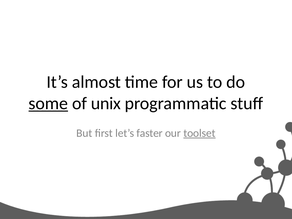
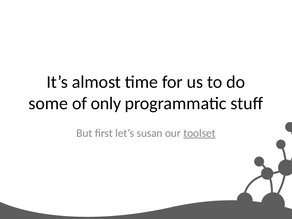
some underline: present -> none (48, 103)
unix: unix -> only (106, 103)
faster: faster -> susan (150, 133)
